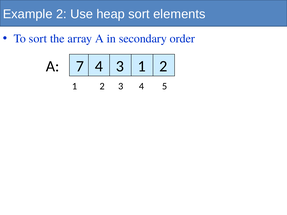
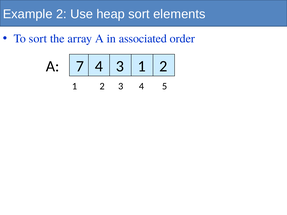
secondary: secondary -> associated (143, 39)
